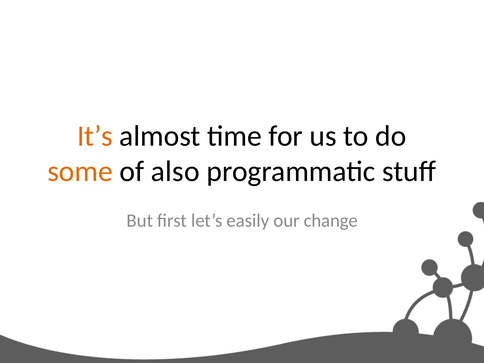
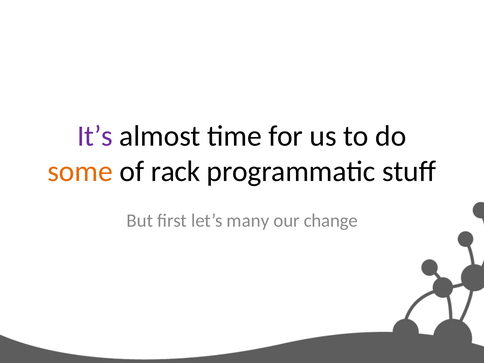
It’s colour: orange -> purple (95, 136)
also: also -> rack (176, 171)
easily: easily -> many (248, 221)
